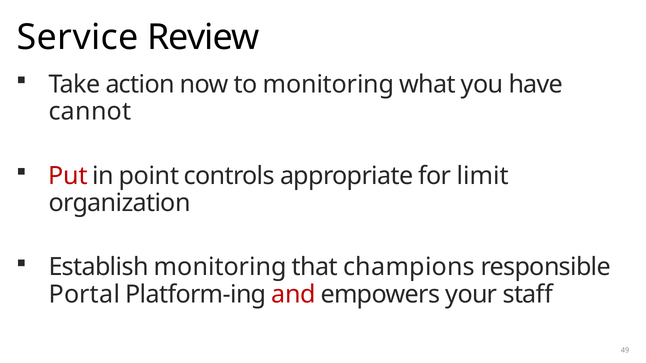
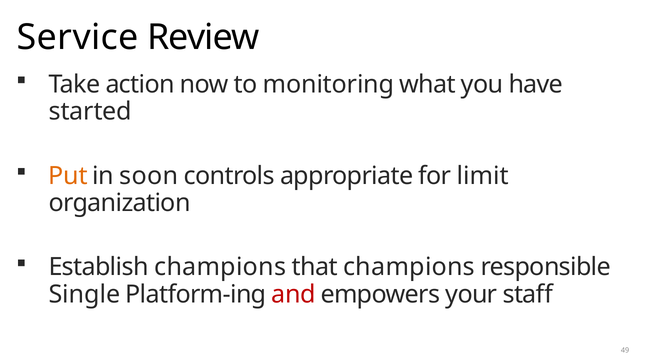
cannot: cannot -> started (90, 112)
Put colour: red -> orange (68, 176)
point: point -> soon (149, 176)
Establish monitoring: monitoring -> champions (220, 267)
Portal: Portal -> Single (84, 295)
